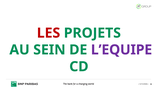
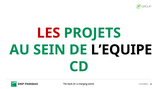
L’EQUIPE colour: purple -> black (122, 50)
